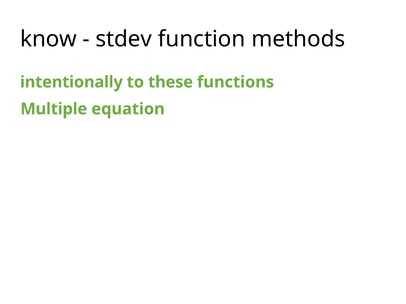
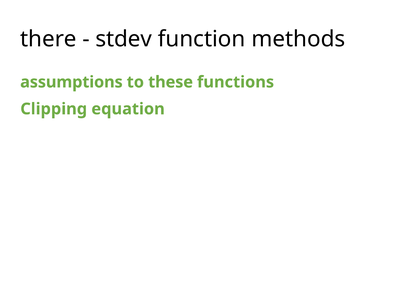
know: know -> there (48, 39)
intentionally: intentionally -> assumptions (71, 82)
Multiple: Multiple -> Clipping (54, 109)
